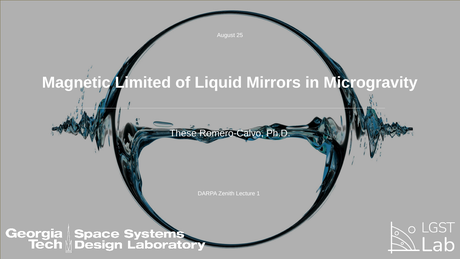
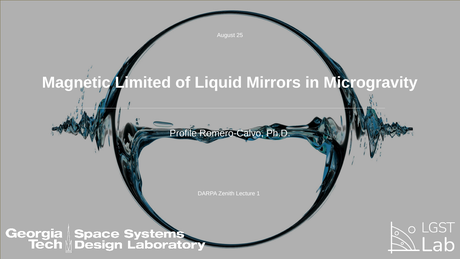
These: These -> Profile (183, 133)
